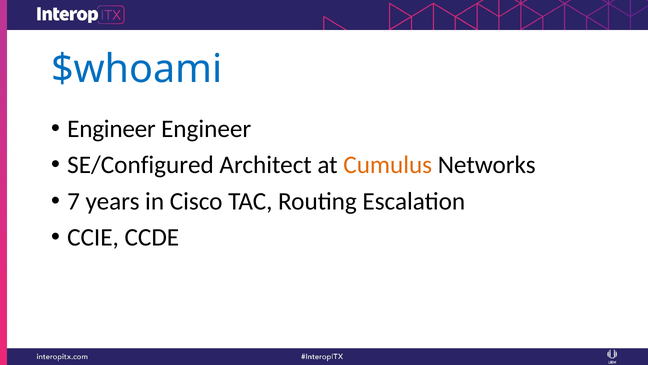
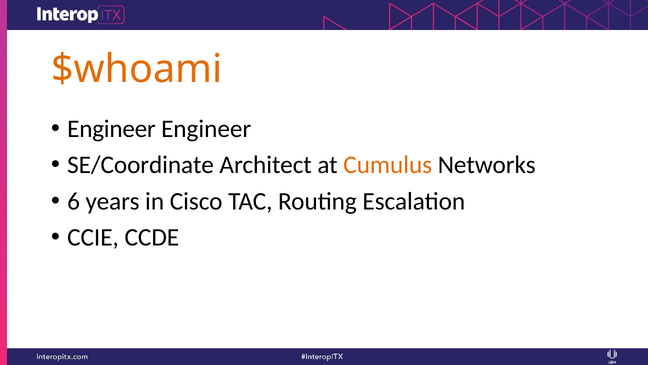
$whoami colour: blue -> orange (137, 69)
SE/Configured: SE/Configured -> SE/Coordinate (141, 165)
7: 7 -> 6 (74, 201)
